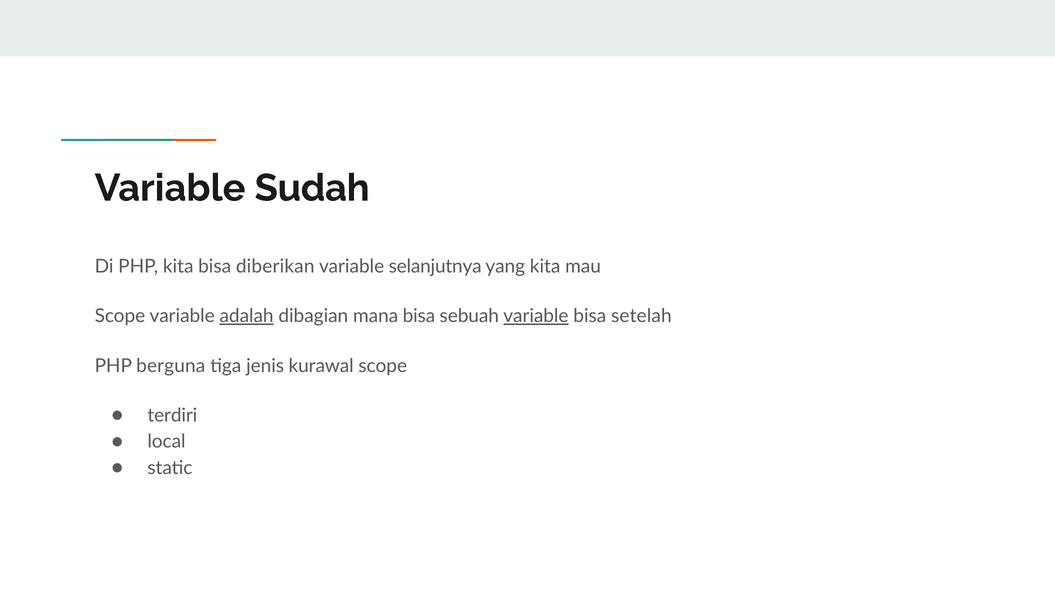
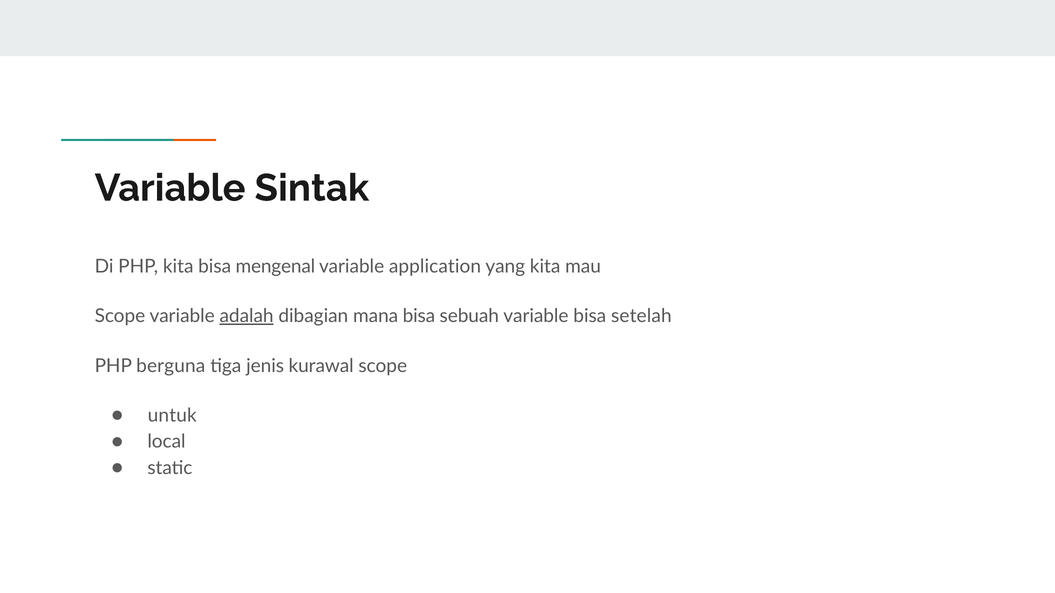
Sudah: Sudah -> Sintak (312, 188)
diberikan: diberikan -> mengenal (275, 267)
selanjutnya: selanjutnya -> application (435, 267)
variable underline: present -> none (536, 316)
terdiri: terdiri -> untuk (172, 416)
